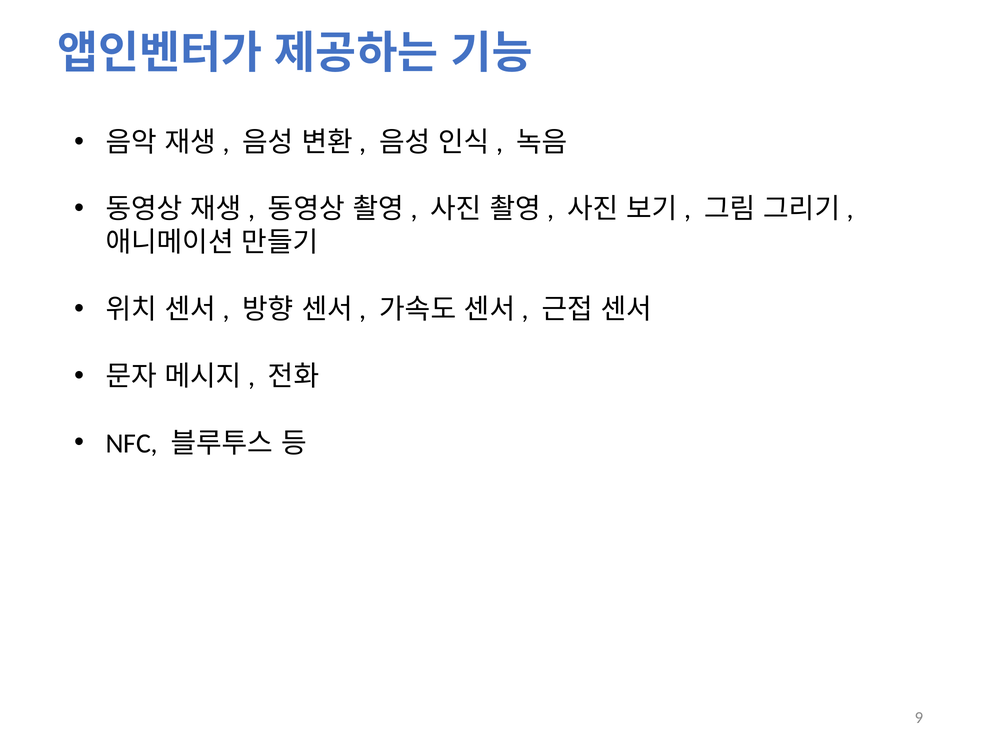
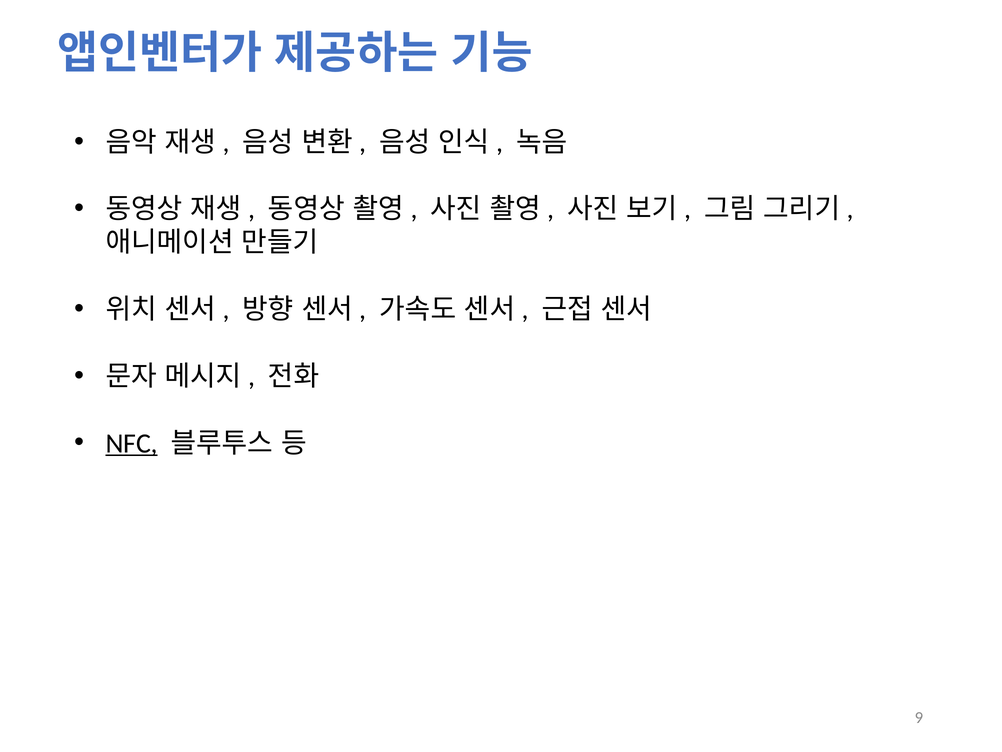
NFC underline: none -> present (132, 443)
